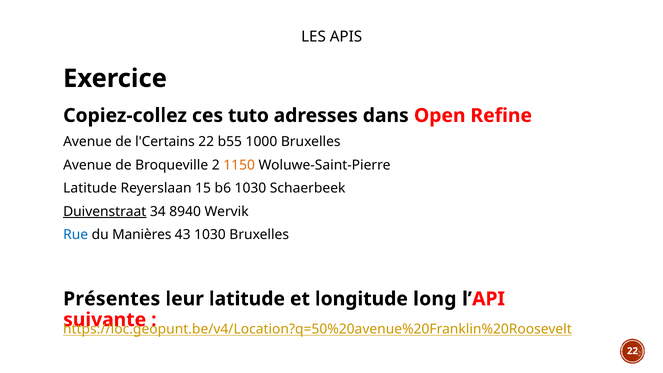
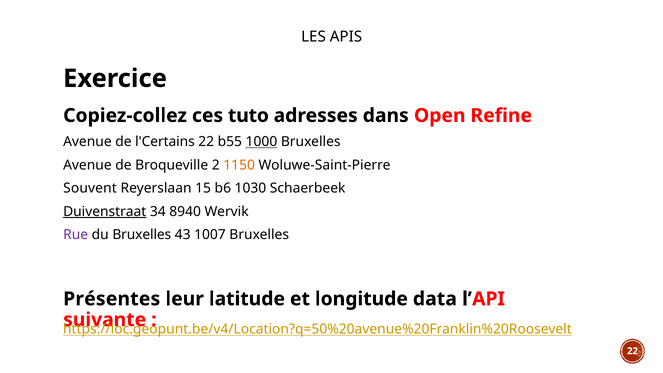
1000 underline: none -> present (261, 142)
Latitude: Latitude -> Souvent (90, 188)
Rue colour: blue -> purple (76, 235)
du Manières: Manières -> Bruxelles (142, 235)
43 1030: 1030 -> 1007 (210, 235)
long: long -> data (435, 299)
